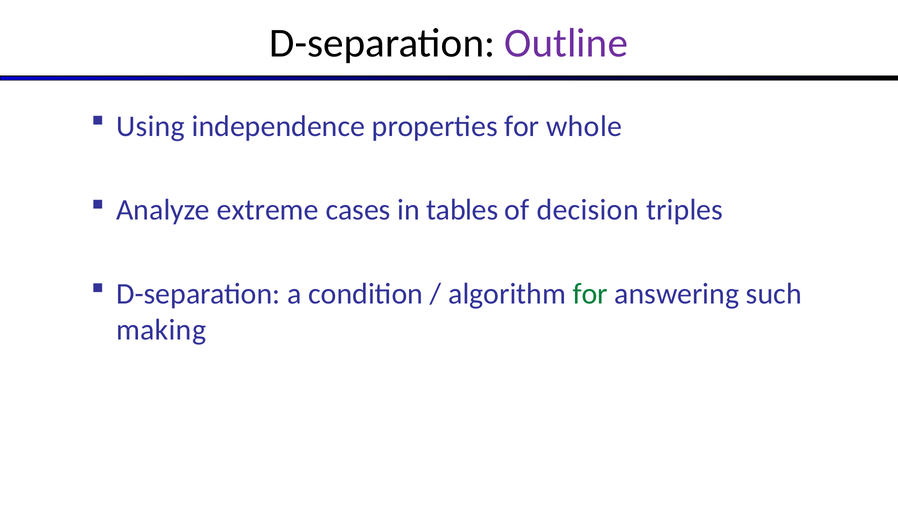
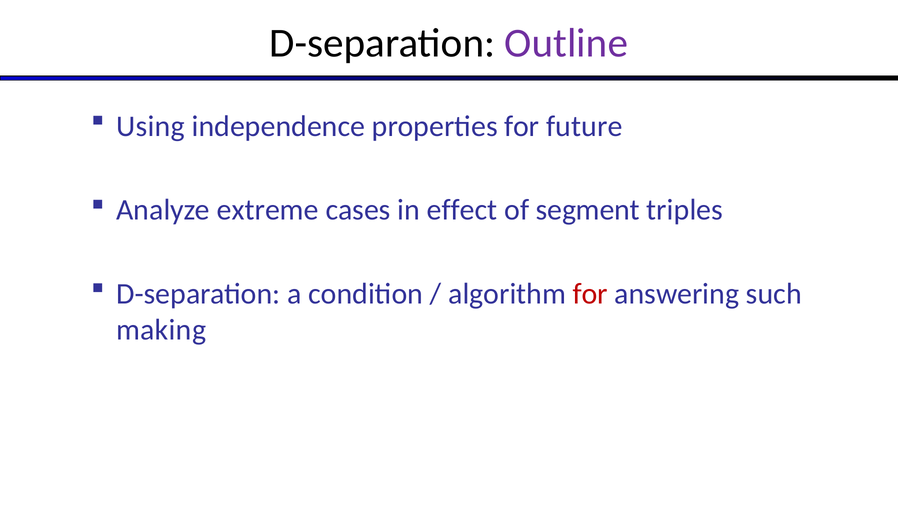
whole: whole -> future (584, 126)
tables: tables -> effect (462, 210)
decision: decision -> segment (588, 210)
for colour: green -> red (590, 294)
